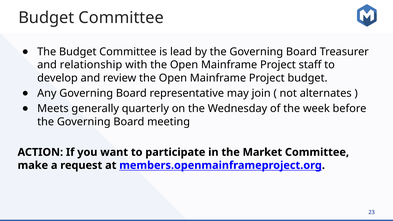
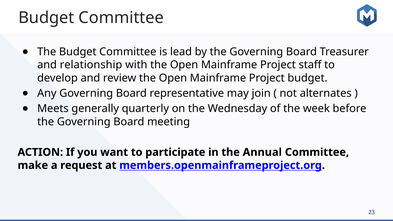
Market: Market -> Annual (262, 152)
